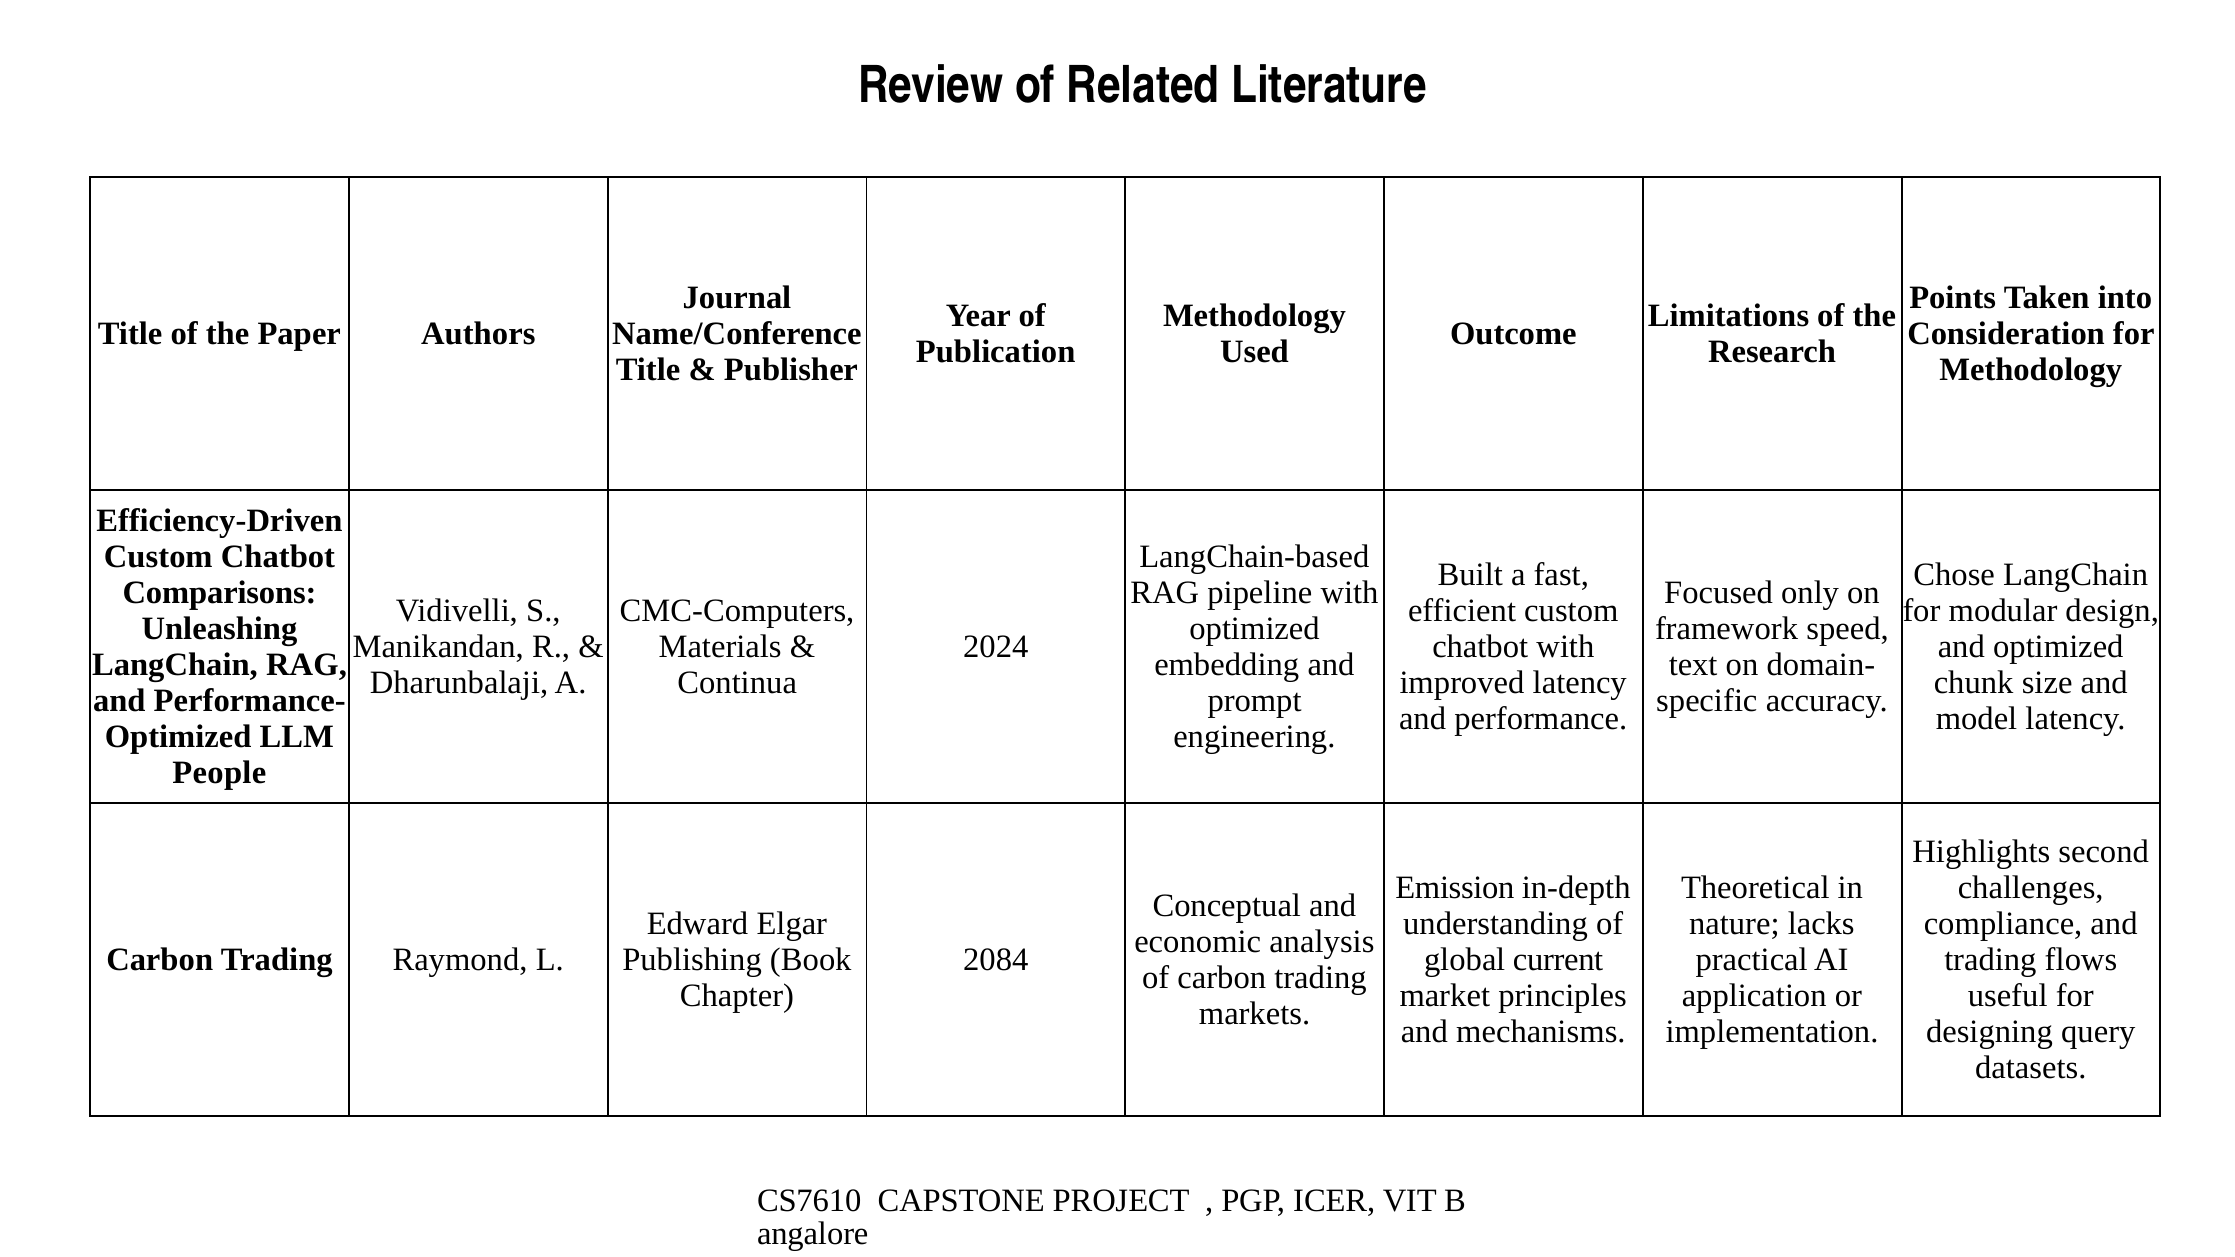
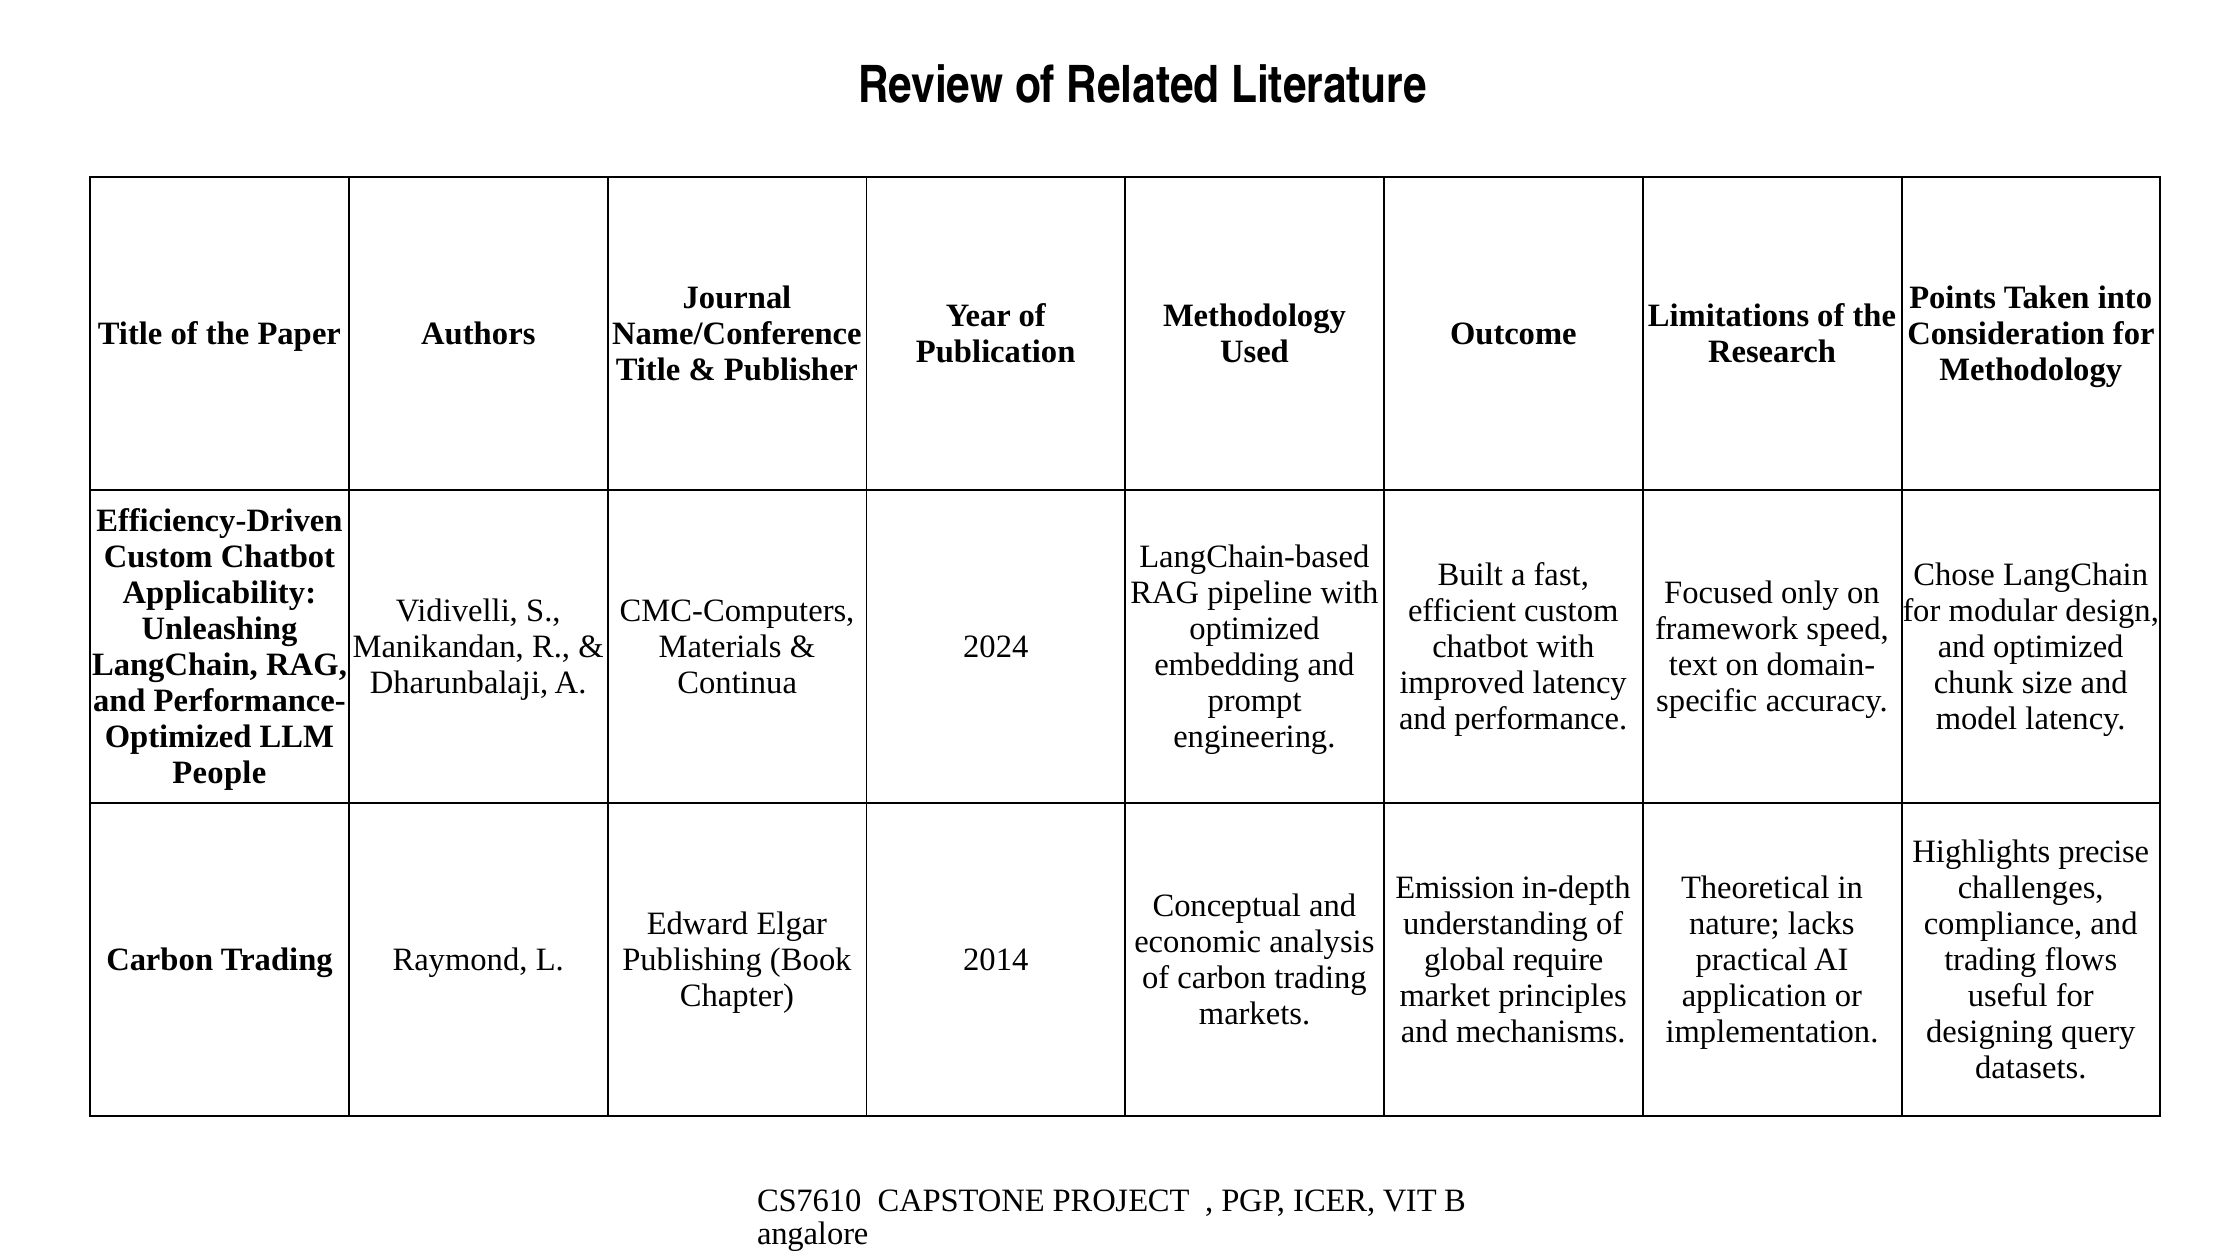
Comparisons: Comparisons -> Applicability (219, 593)
second: second -> precise (2104, 851)
2084: 2084 -> 2014 (996, 959)
current: current -> require (1558, 959)
